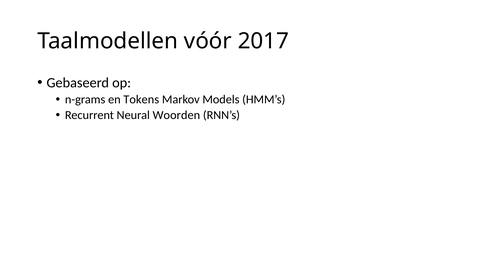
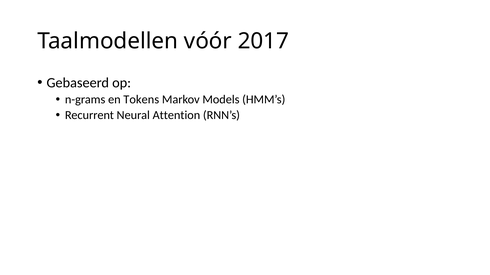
Woorden: Woorden -> Attention (176, 116)
